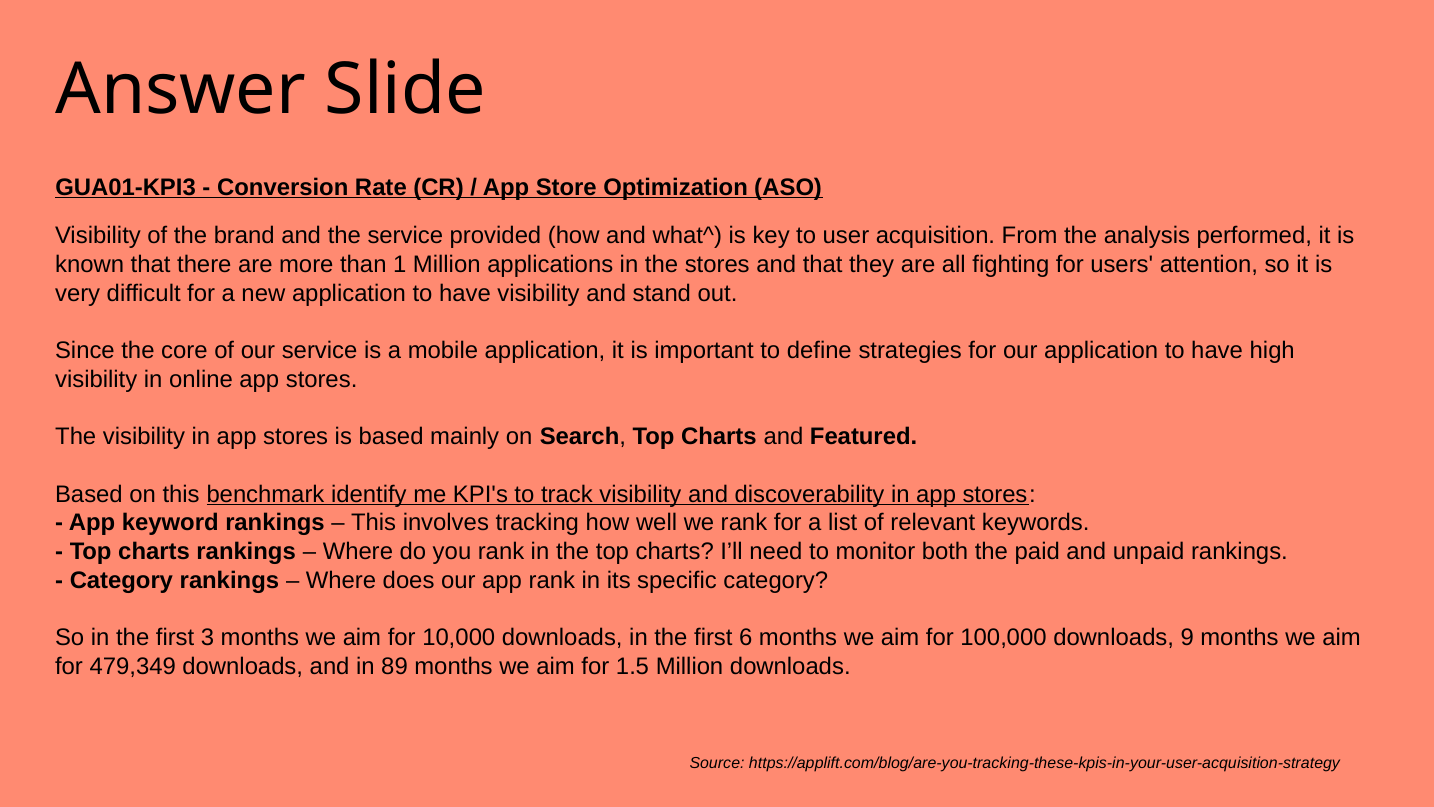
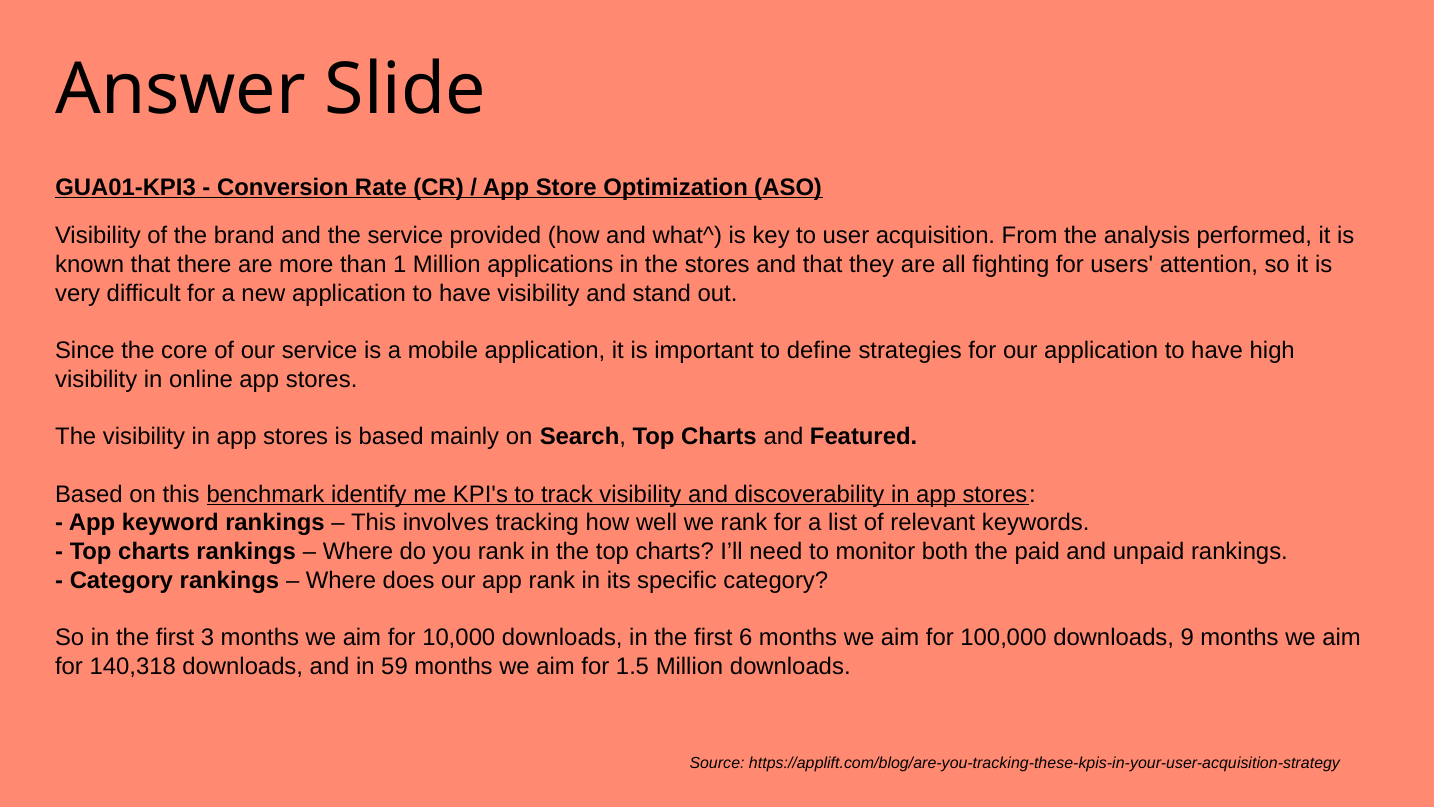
479,349: 479,349 -> 140,318 (133, 666)
89: 89 -> 59 (395, 666)
